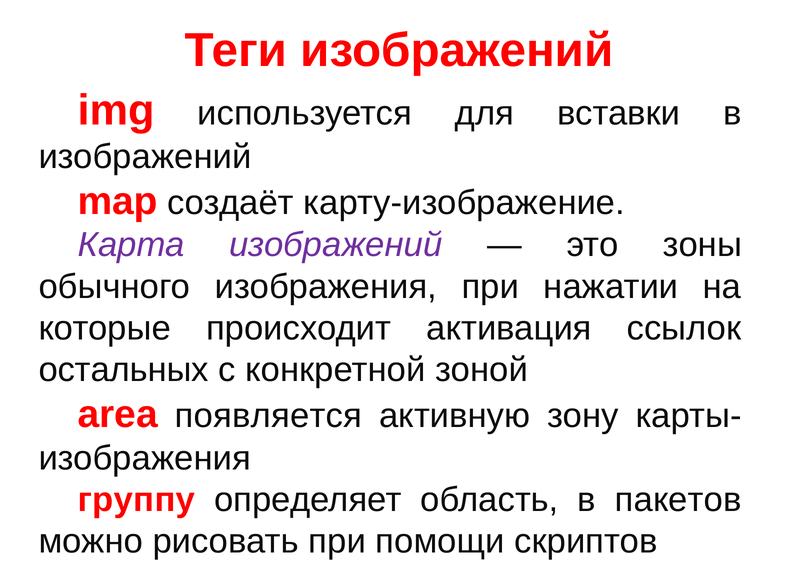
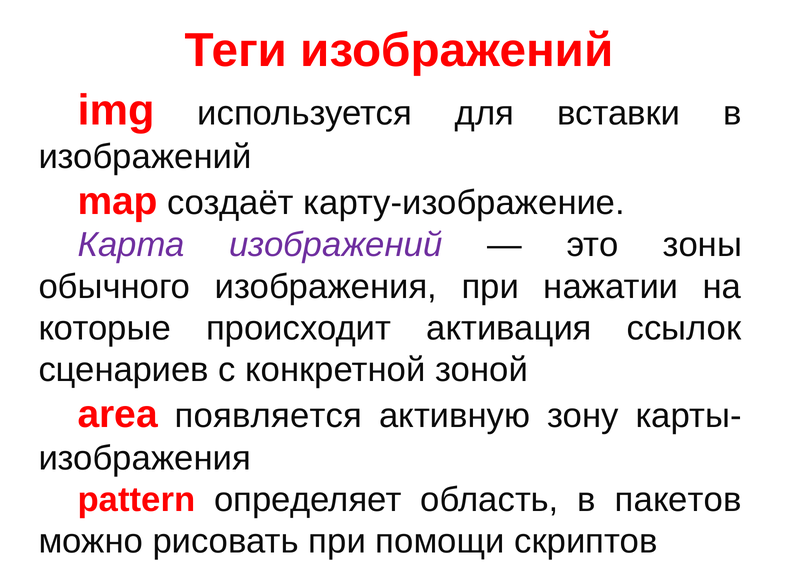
остальных: остальных -> сценариев (124, 370)
группу: группу -> pattern (136, 500)
